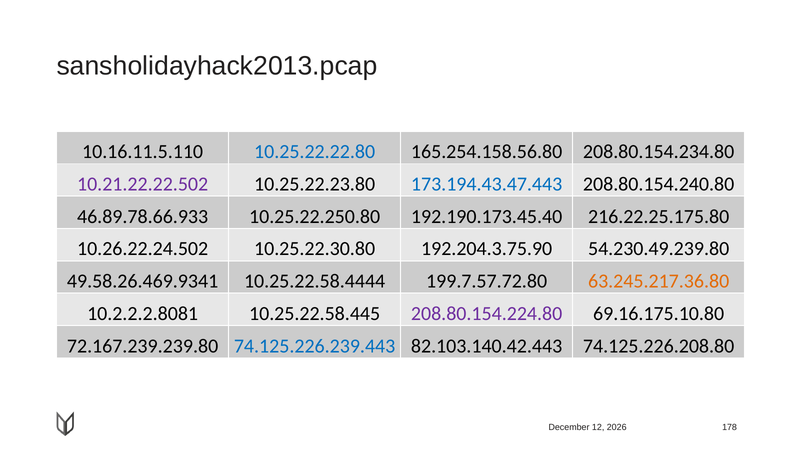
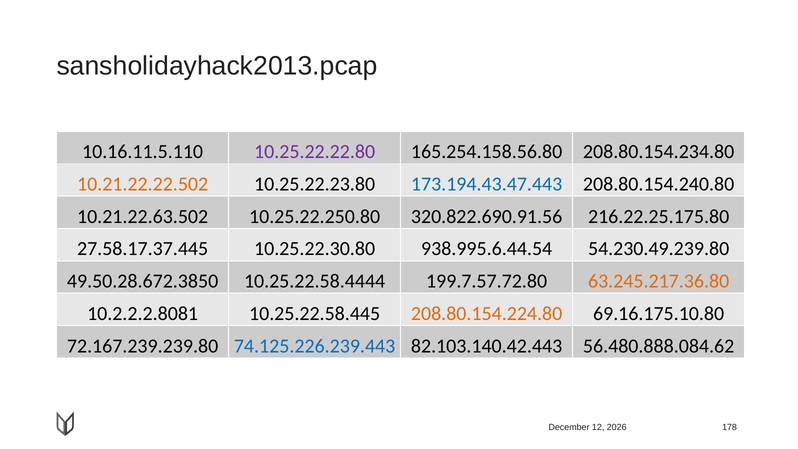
10.25.22.22.80 colour: blue -> purple (315, 152)
10.21.22.22.502 colour: purple -> orange (143, 184)
46.89.78.66.933: 46.89.78.66.933 -> 10.21.22.63.502 (143, 216)
192.190.173.45.40: 192.190.173.45.40 -> 320.822.690.91.56 (487, 216)
10.26.22.24.502: 10.26.22.24.502 -> 27.58.17.37.445 (143, 249)
192.204.3.75.90: 192.204.3.75.90 -> 938.995.6.44.54 (487, 249)
49.58.26.469.9341: 49.58.26.469.9341 -> 49.50.28.672.3850 (143, 281)
208.80.154.224.80 colour: purple -> orange (487, 314)
74.125.226.208.80: 74.125.226.208.80 -> 56.480.888.084.62 (659, 346)
